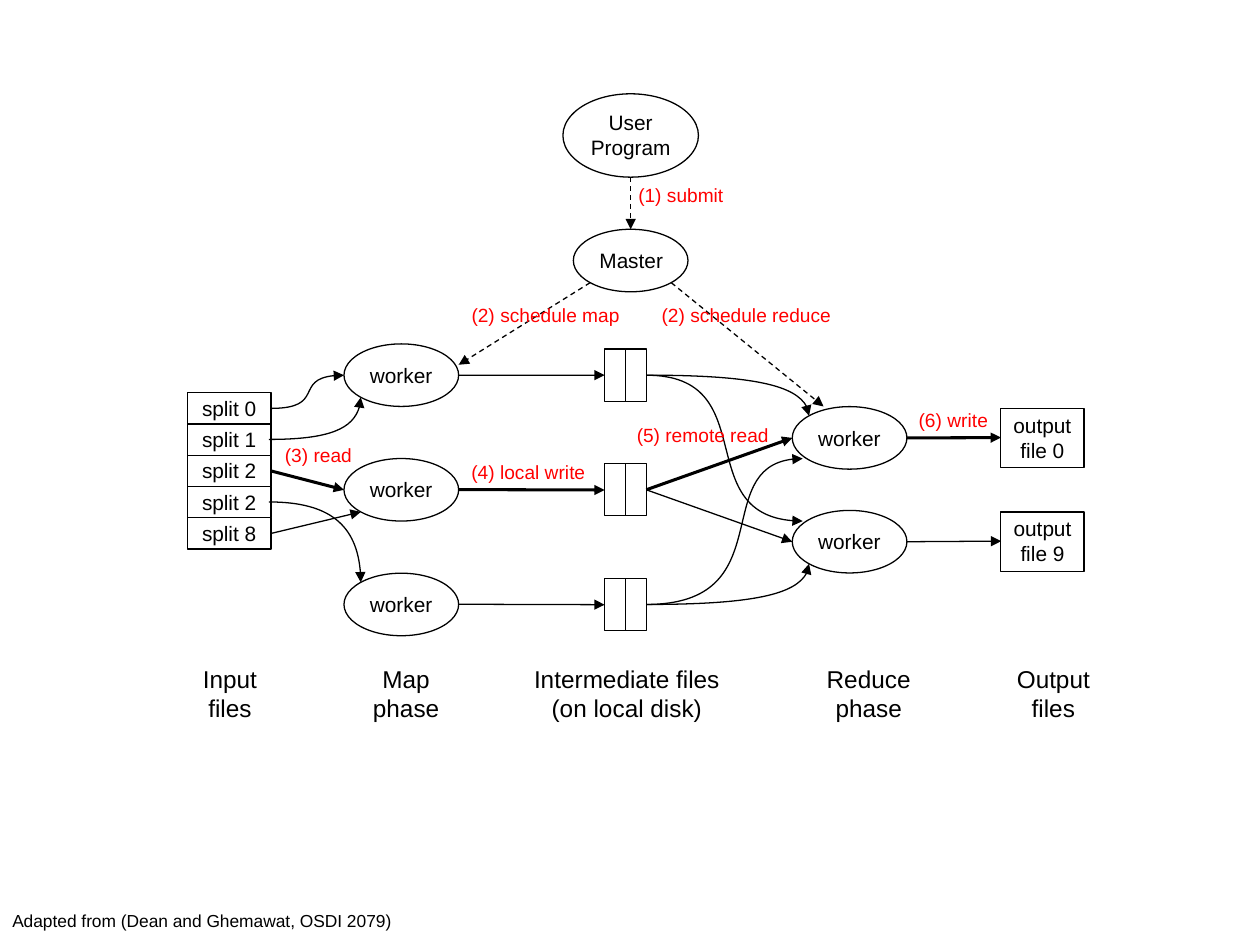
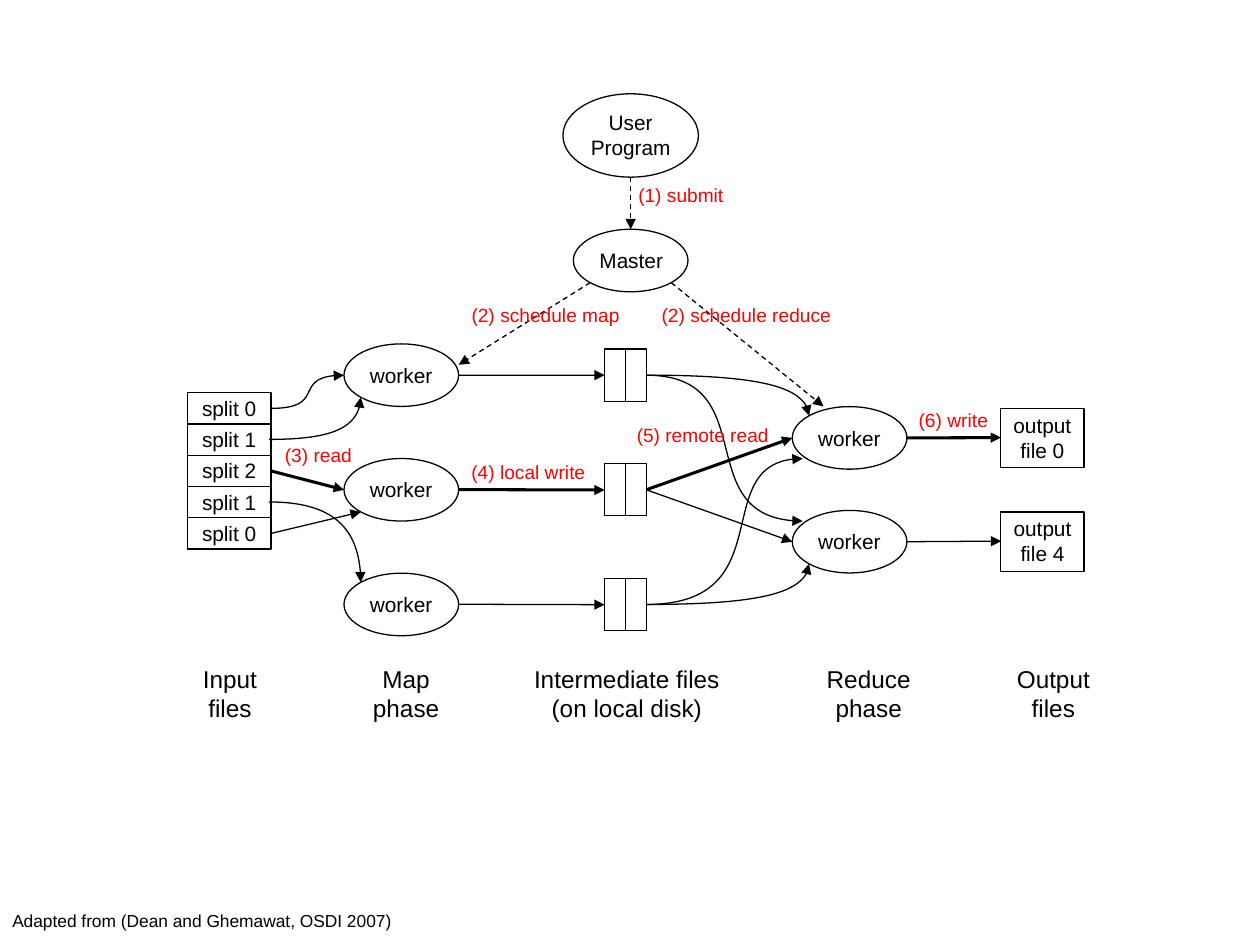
2: 2 -> 1 (250, 504)
8: 8 -> 0 (250, 535)
file 9: 9 -> 4 (1059, 555)
2079: 2079 -> 2007 (369, 922)
